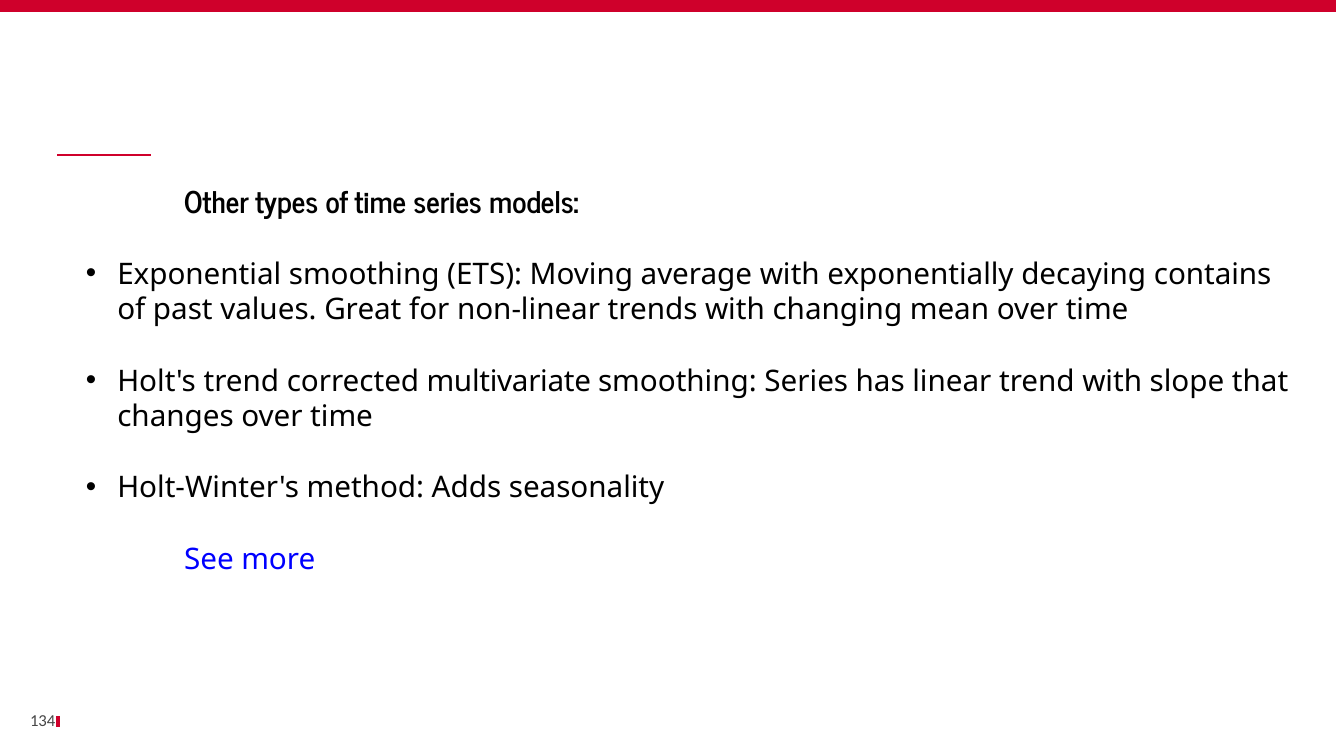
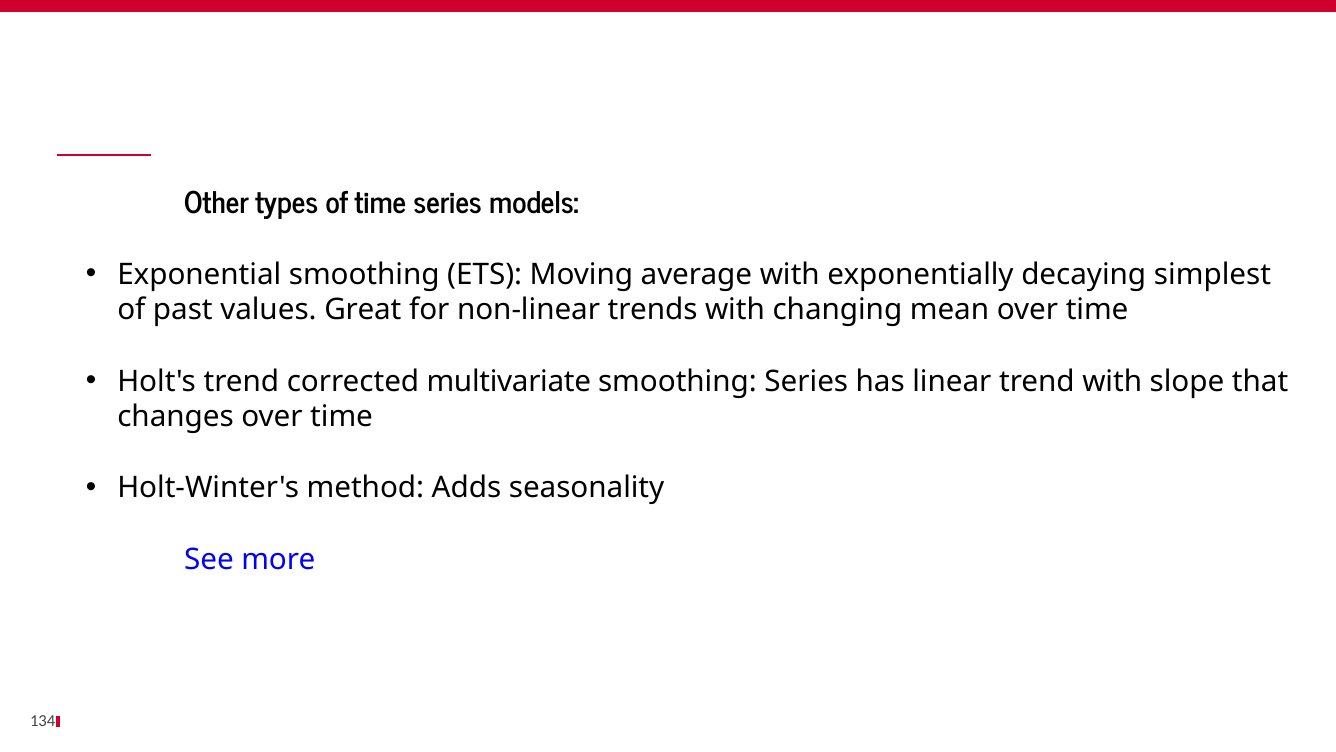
contains: contains -> simplest (1213, 275)
